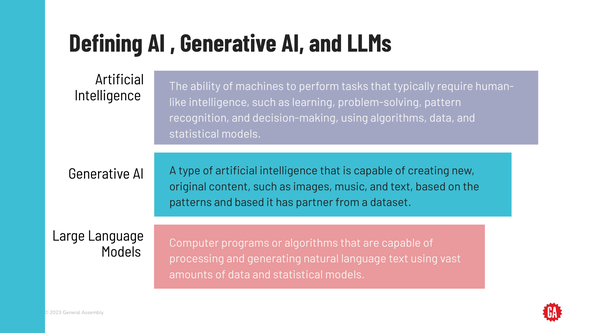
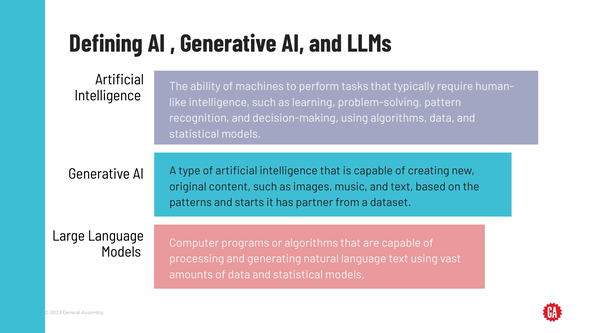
and based: based -> starts (249, 202)
